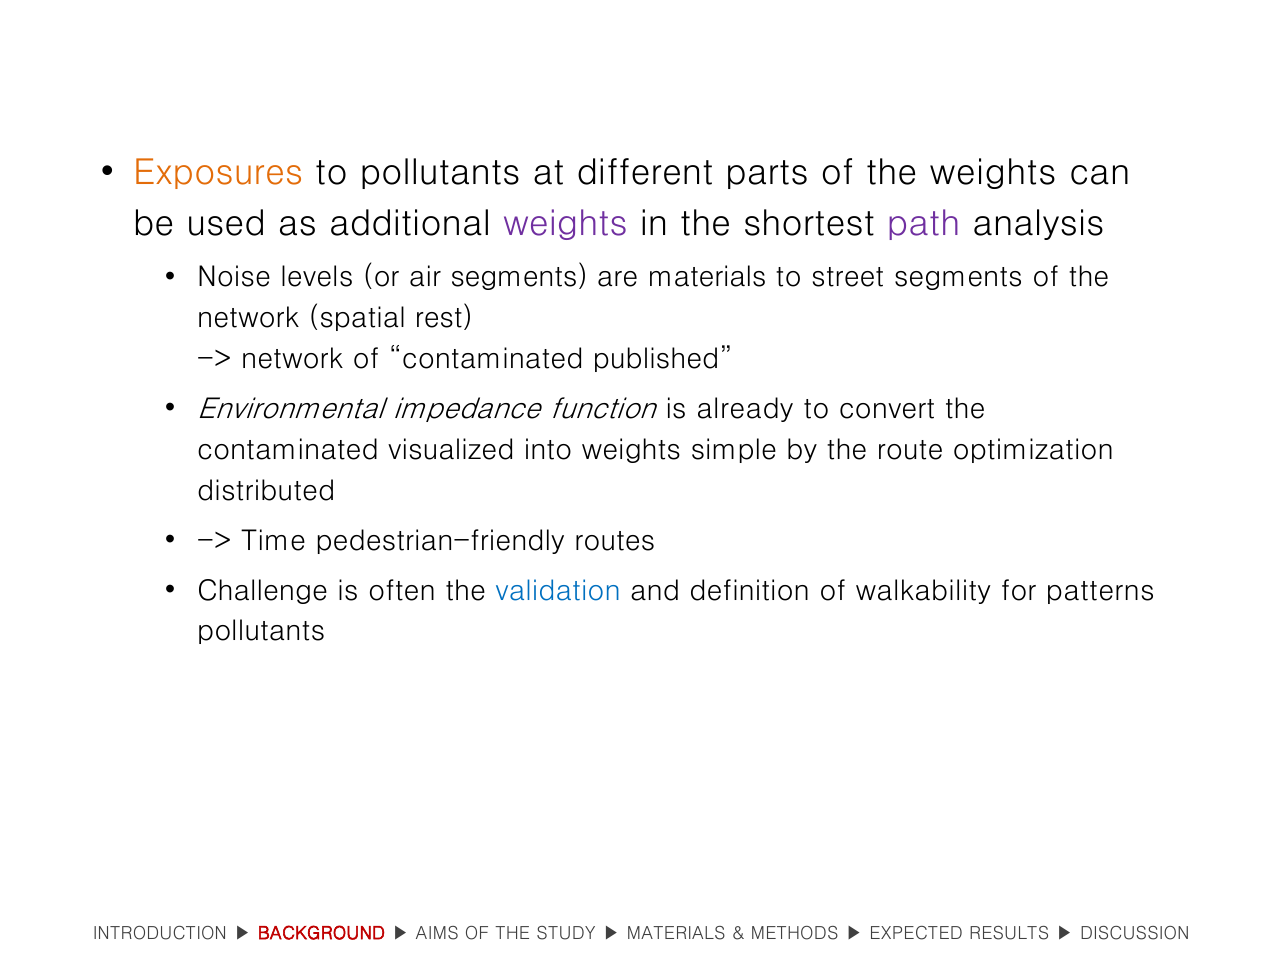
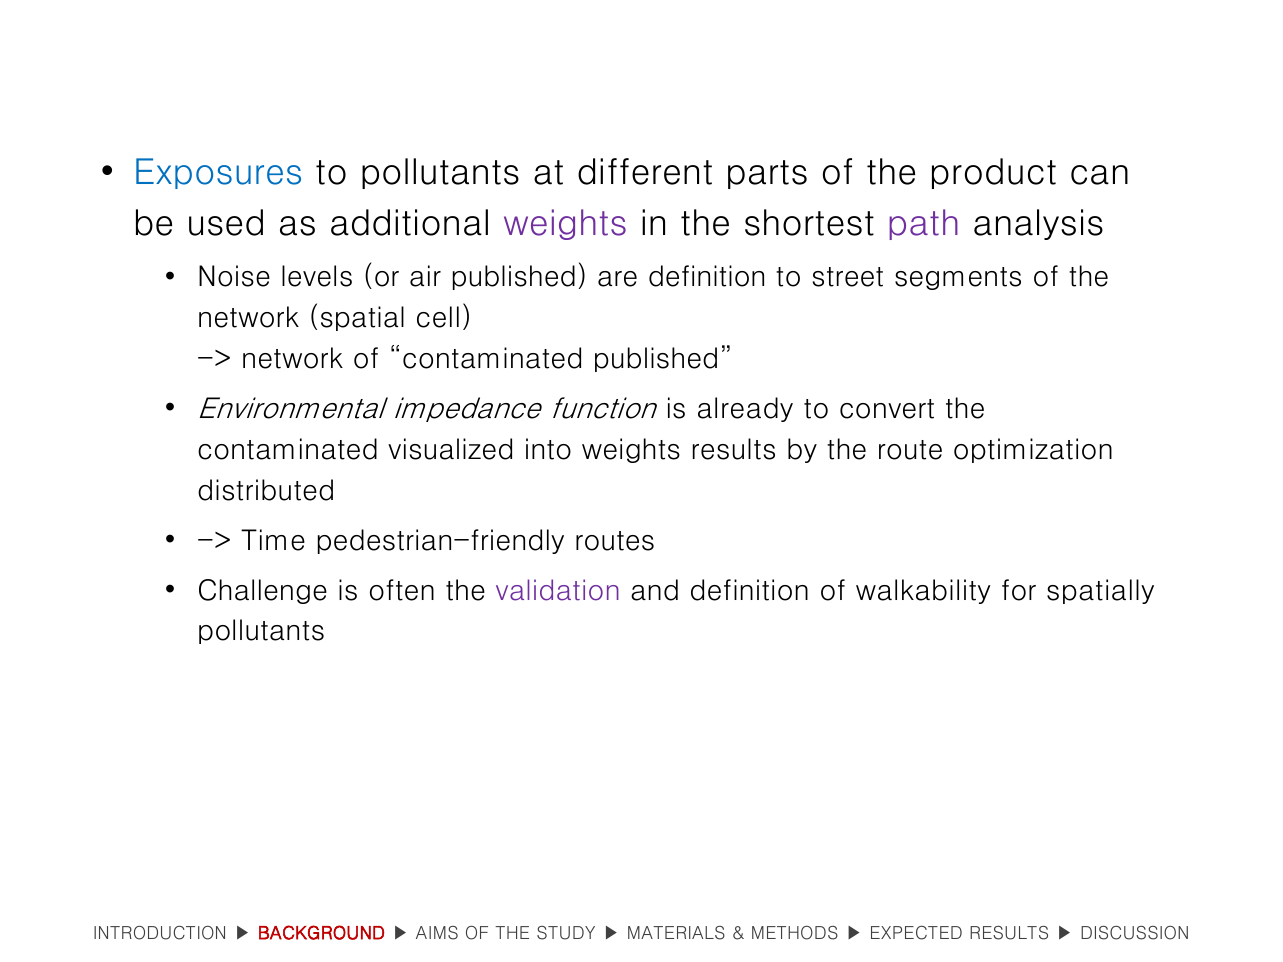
Exposures colour: orange -> blue (218, 172)
the weights: weights -> product (993, 172)
air segments: segments -> published (519, 277)
are materials: materials -> definition (707, 277)
rest: rest -> cell (444, 318)
weights simple: simple -> results (734, 450)
validation colour: blue -> purple (558, 591)
patterns: patterns -> spatially (1100, 591)
